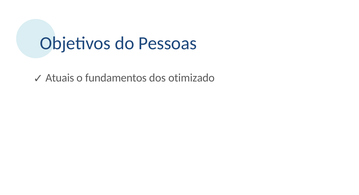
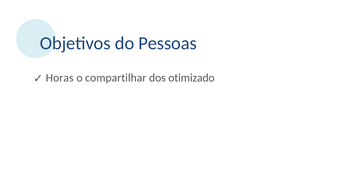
Atuais: Atuais -> Horas (60, 78)
fundamentos: fundamentos -> compartilhar (116, 78)
